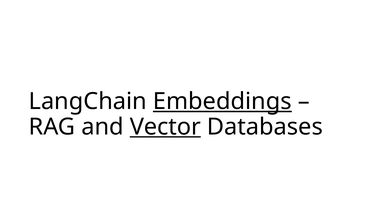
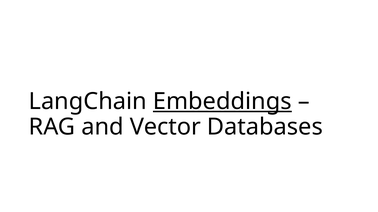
Vector underline: present -> none (165, 127)
